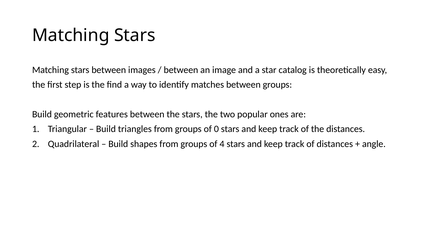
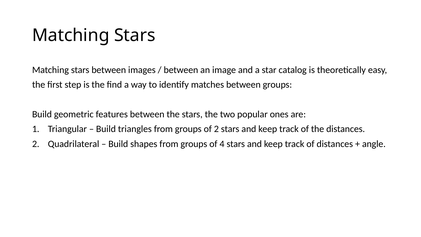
of 0: 0 -> 2 (216, 129)
